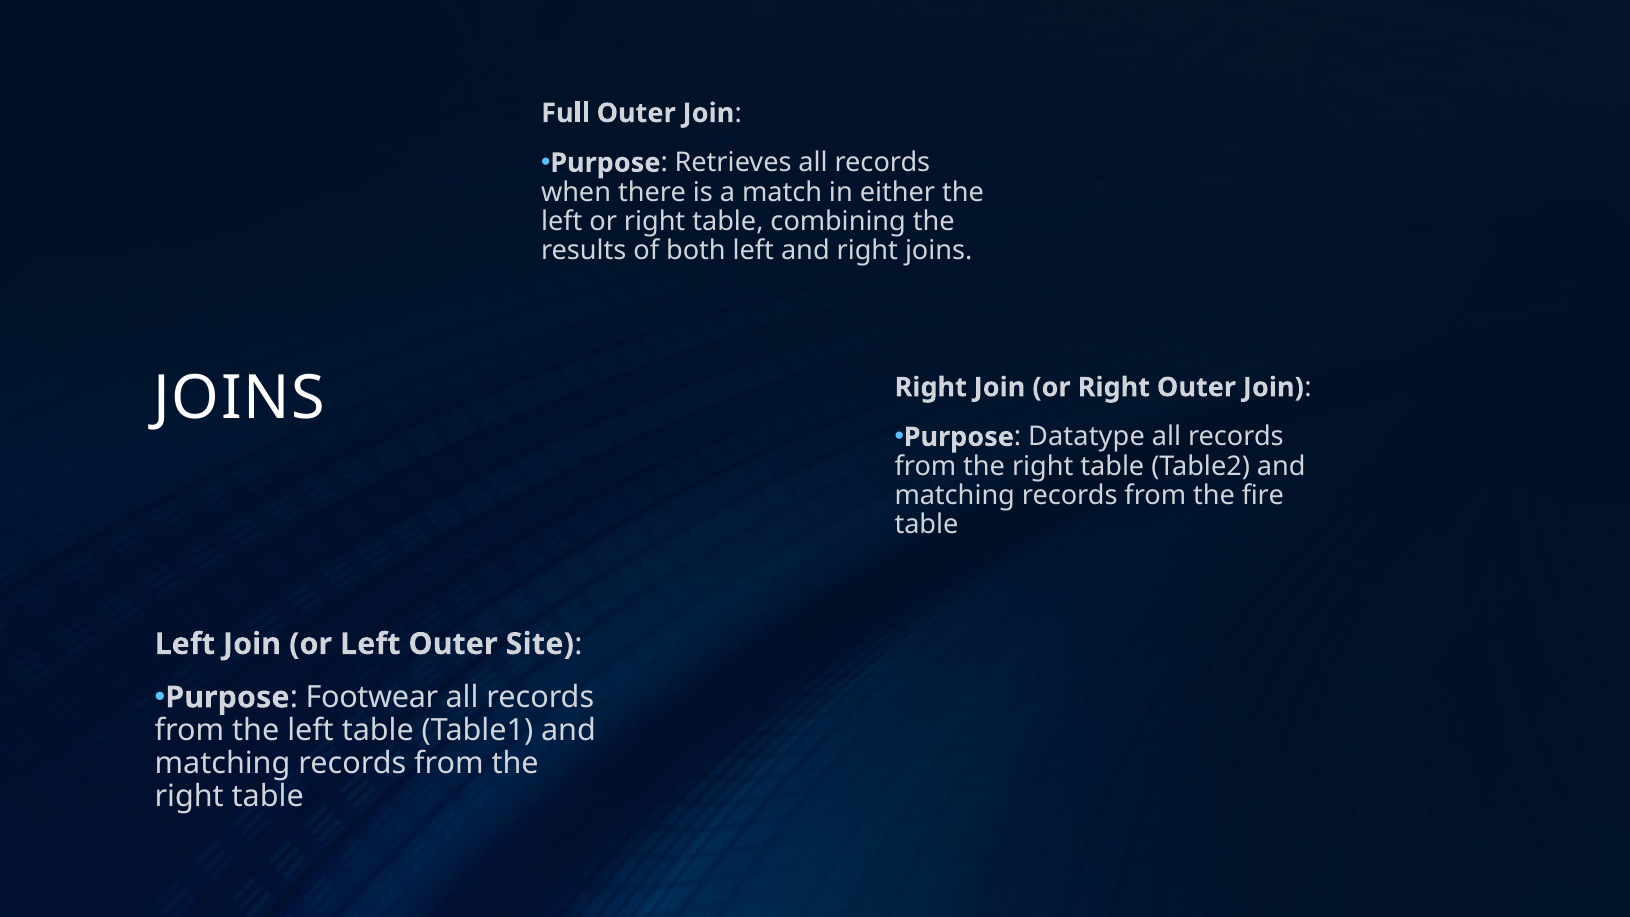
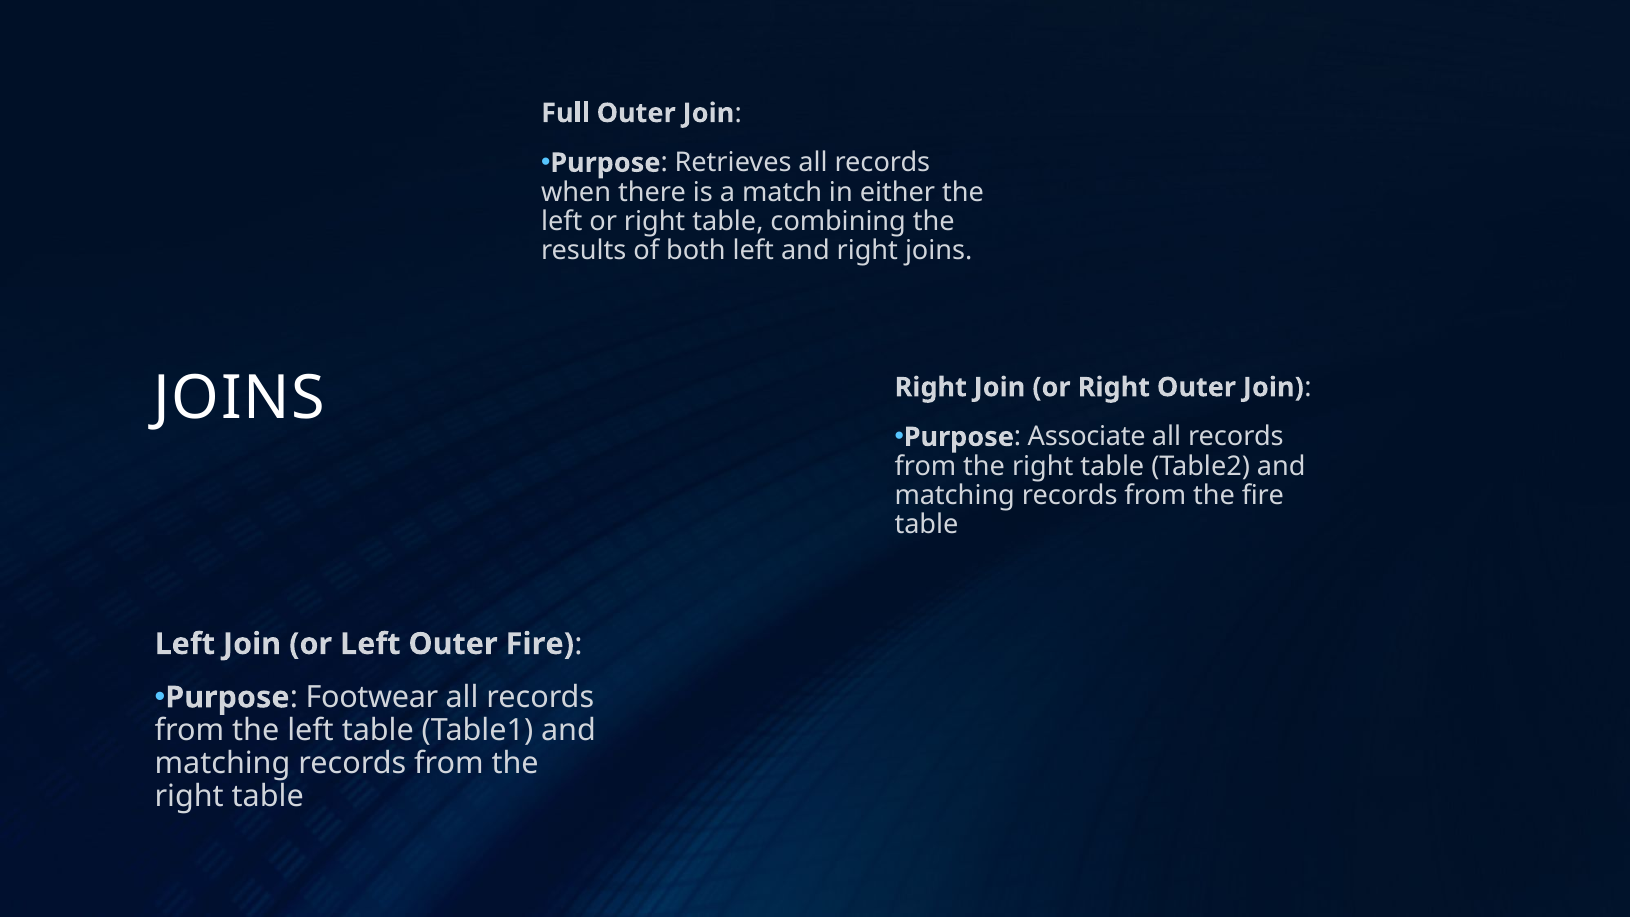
Datatype: Datatype -> Associate (1087, 437)
Outer Site: Site -> Fire (540, 644)
